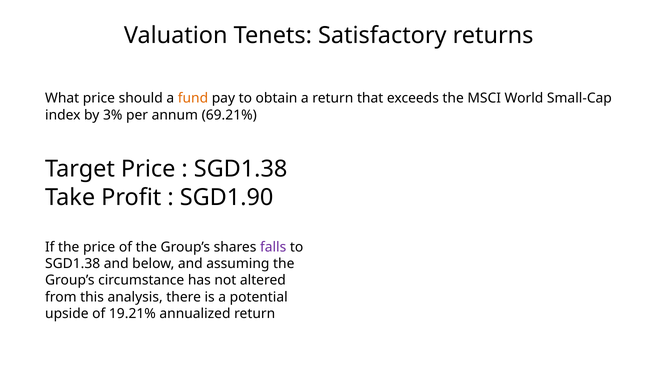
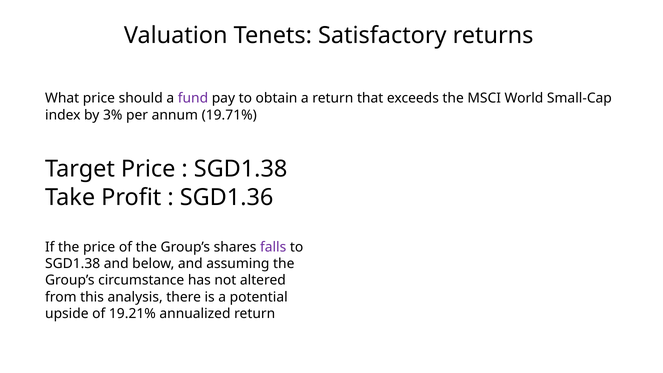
fund colour: orange -> purple (193, 98)
69.21%: 69.21% -> 19.71% (229, 115)
SGD1.90: SGD1.90 -> SGD1.36 (227, 197)
